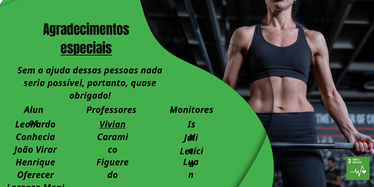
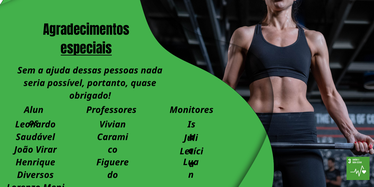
Vivian underline: present -> none (113, 124)
Conhecia: Conhecia -> Saudável (35, 137)
Oferecer: Oferecer -> Diversos (35, 175)
